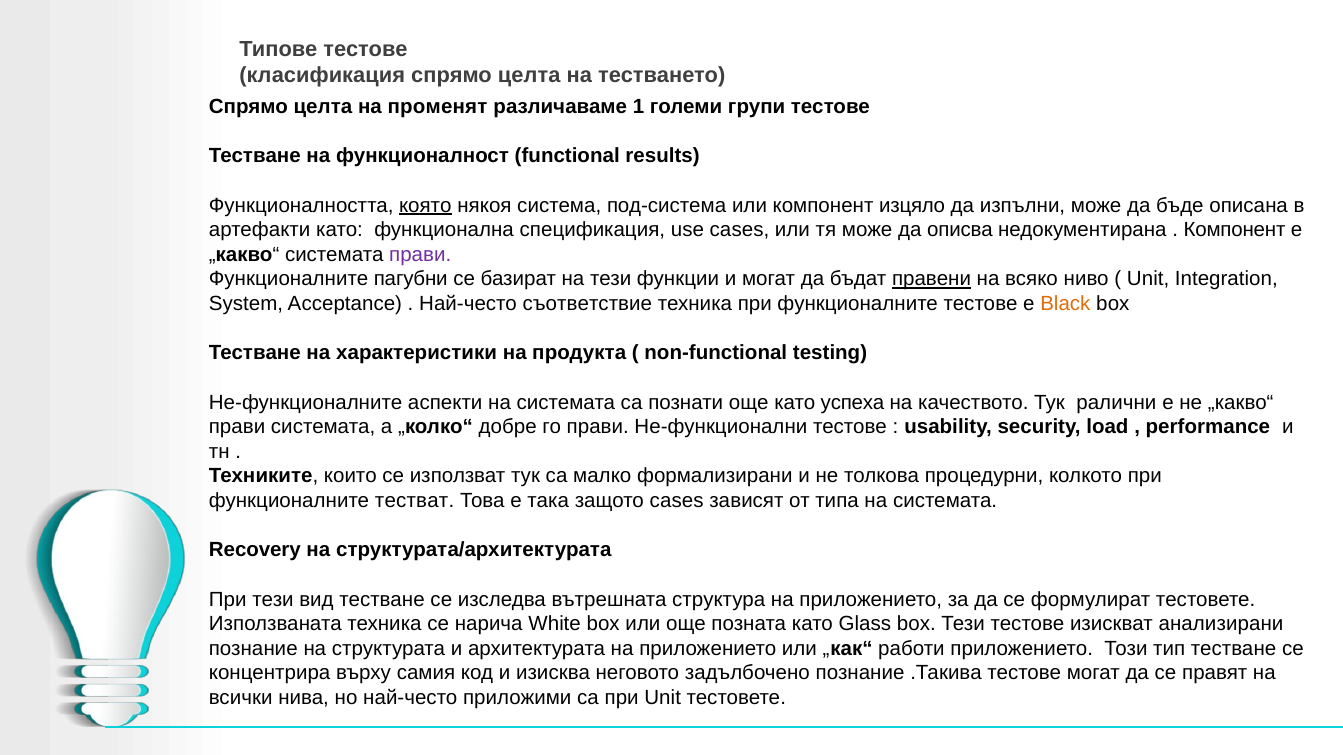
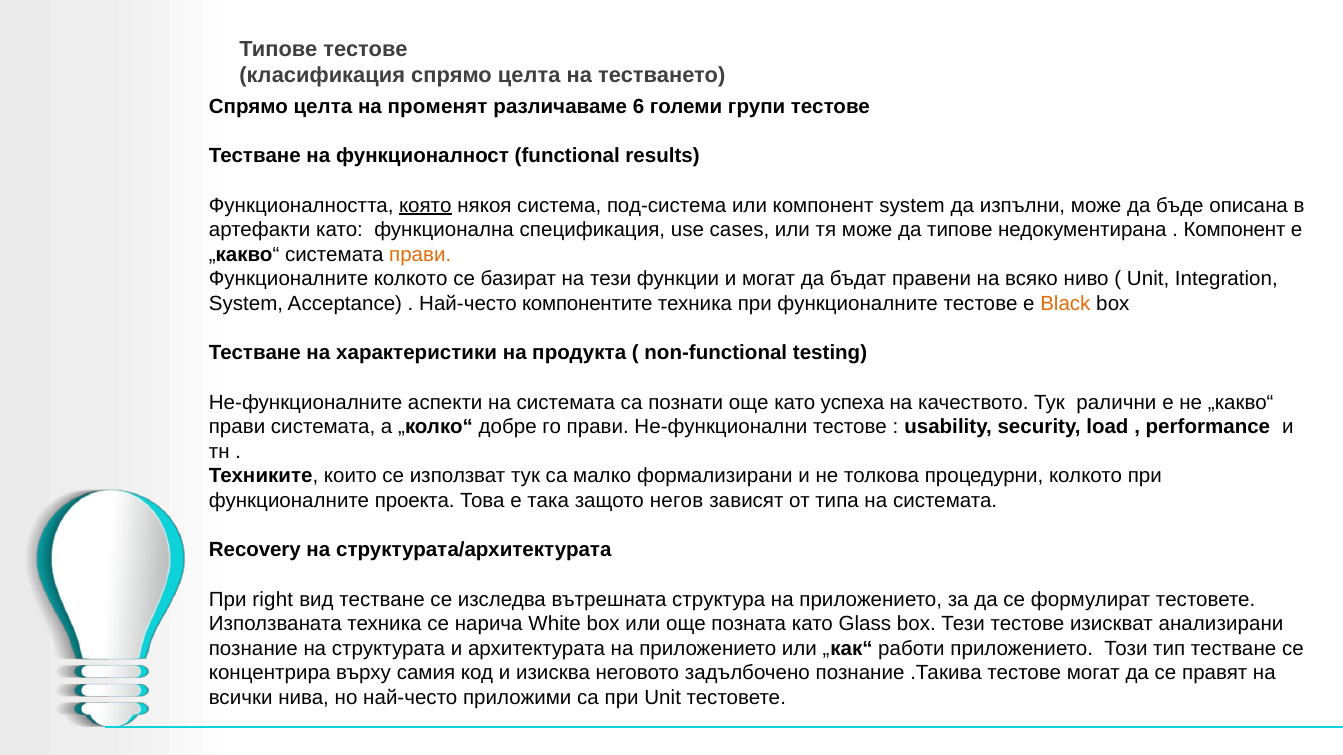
1: 1 -> 6 (639, 107)
компонент изцяло: изцяло -> system (912, 205)
да описва: описва -> типове (960, 230)
прави colour: purple -> orange (420, 255)
Функционалните пагубни: пагубни -> колкото (411, 279)
правени underline: present -> none (931, 279)
съответствие: съответствие -> компонентите (587, 304)
тестват: тестват -> проекта (415, 501)
защото cases: cases -> негов (677, 501)
При тези: тези -> right (273, 600)
